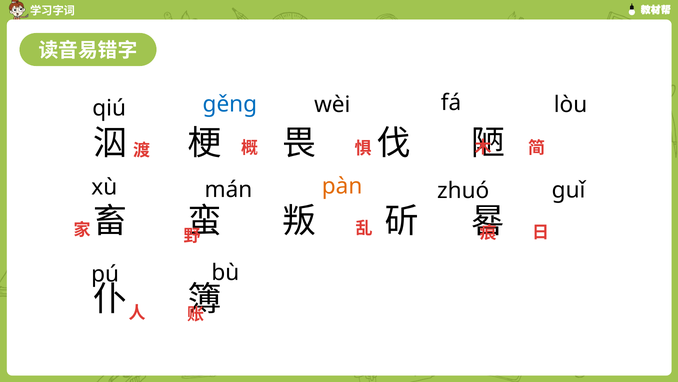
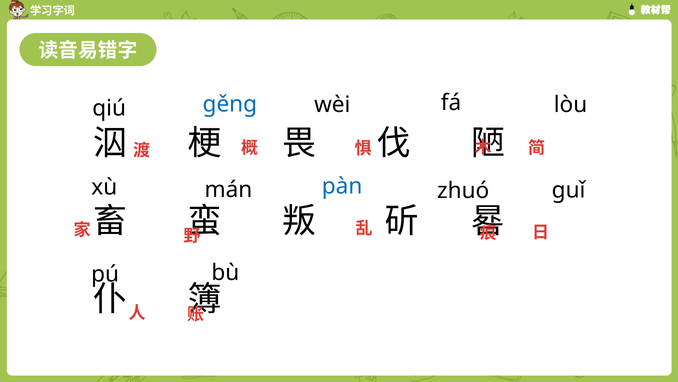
pàn colour: orange -> blue (342, 186)
